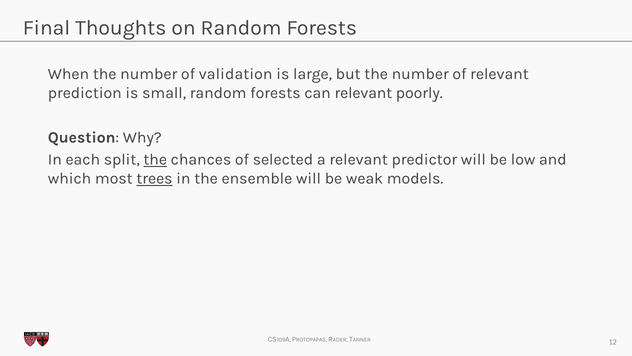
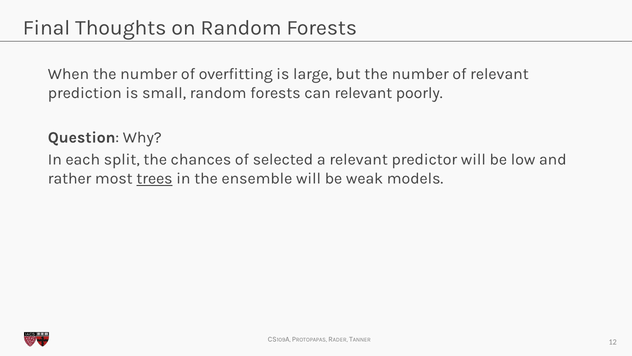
validation: validation -> overfitting (236, 74)
the underline: present -> none (155, 159)
which: which -> rather (70, 178)
